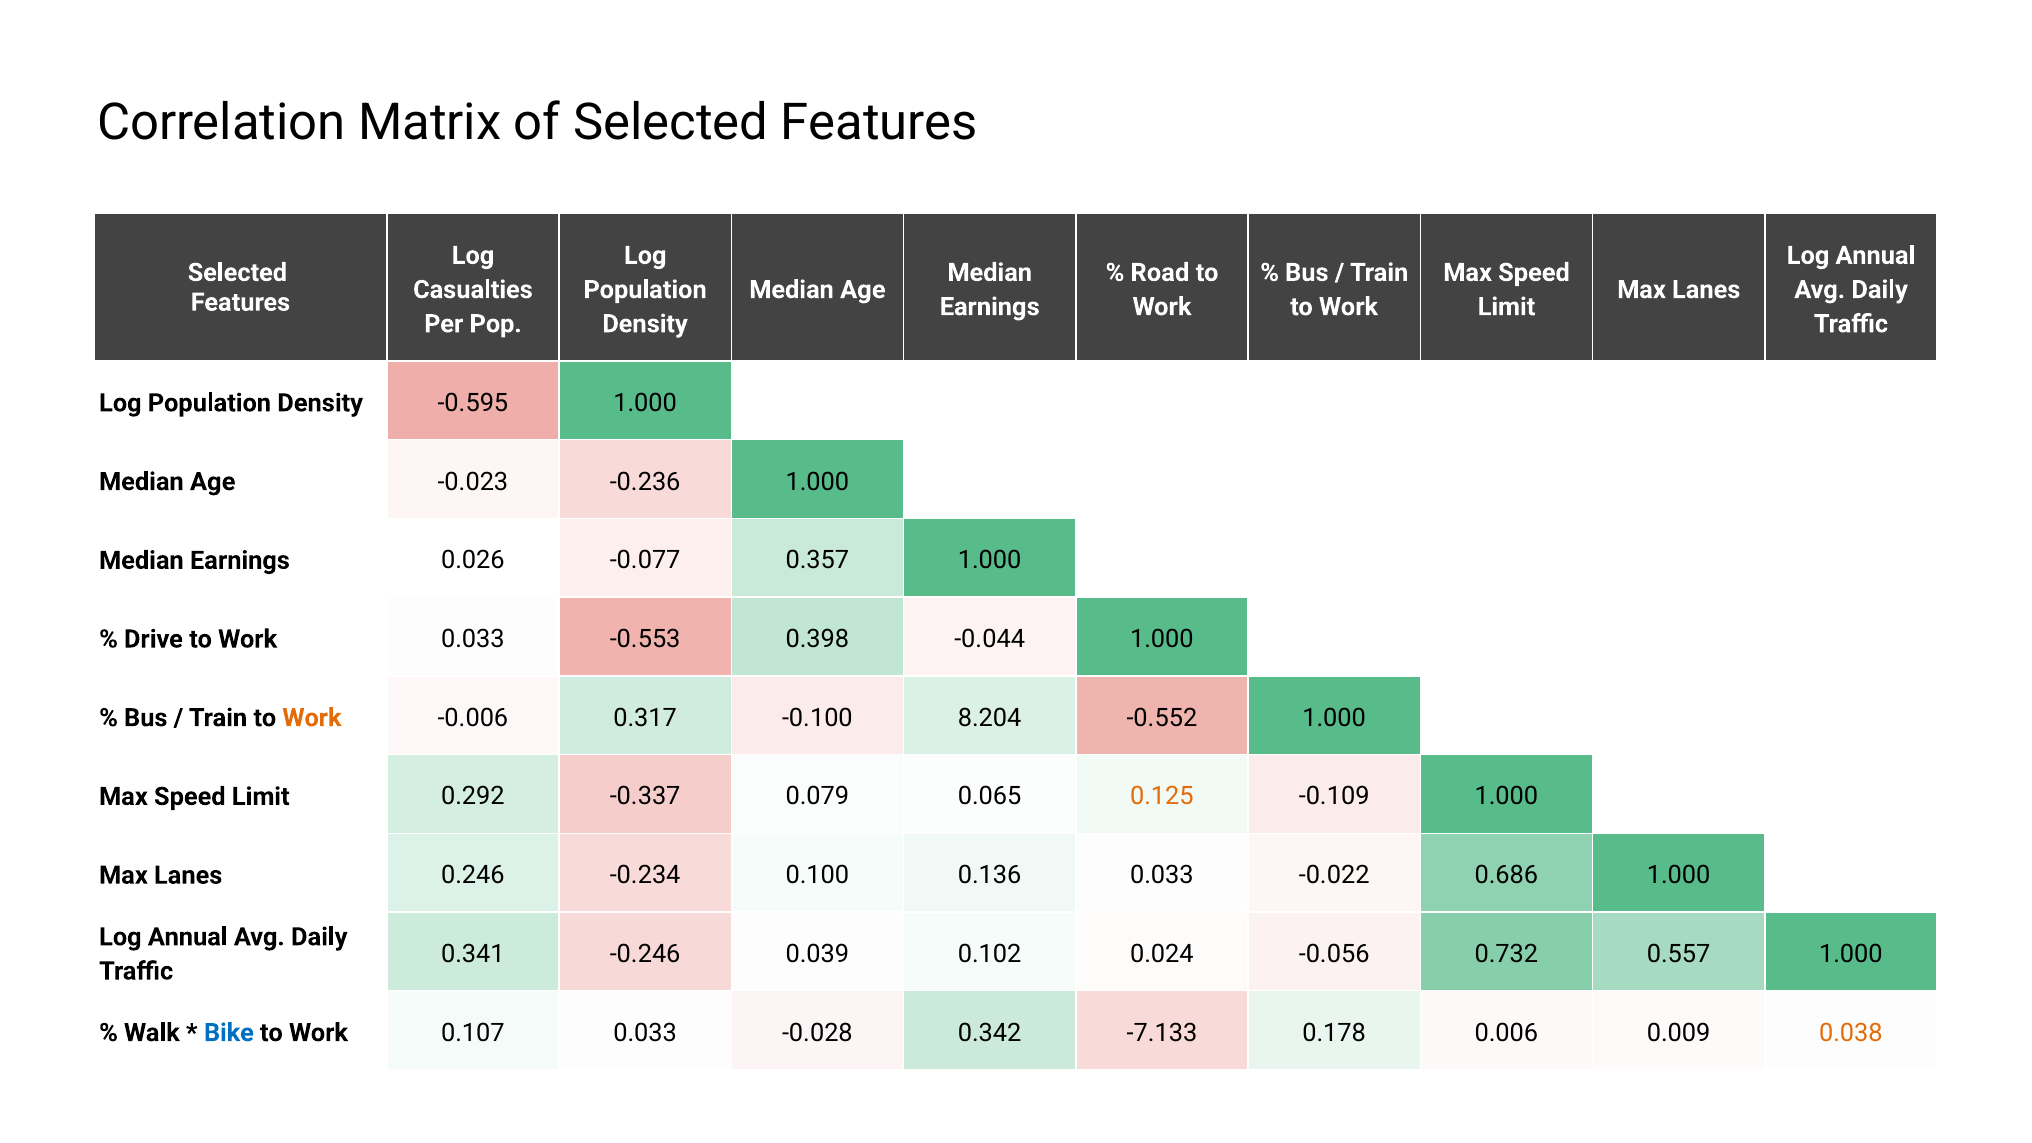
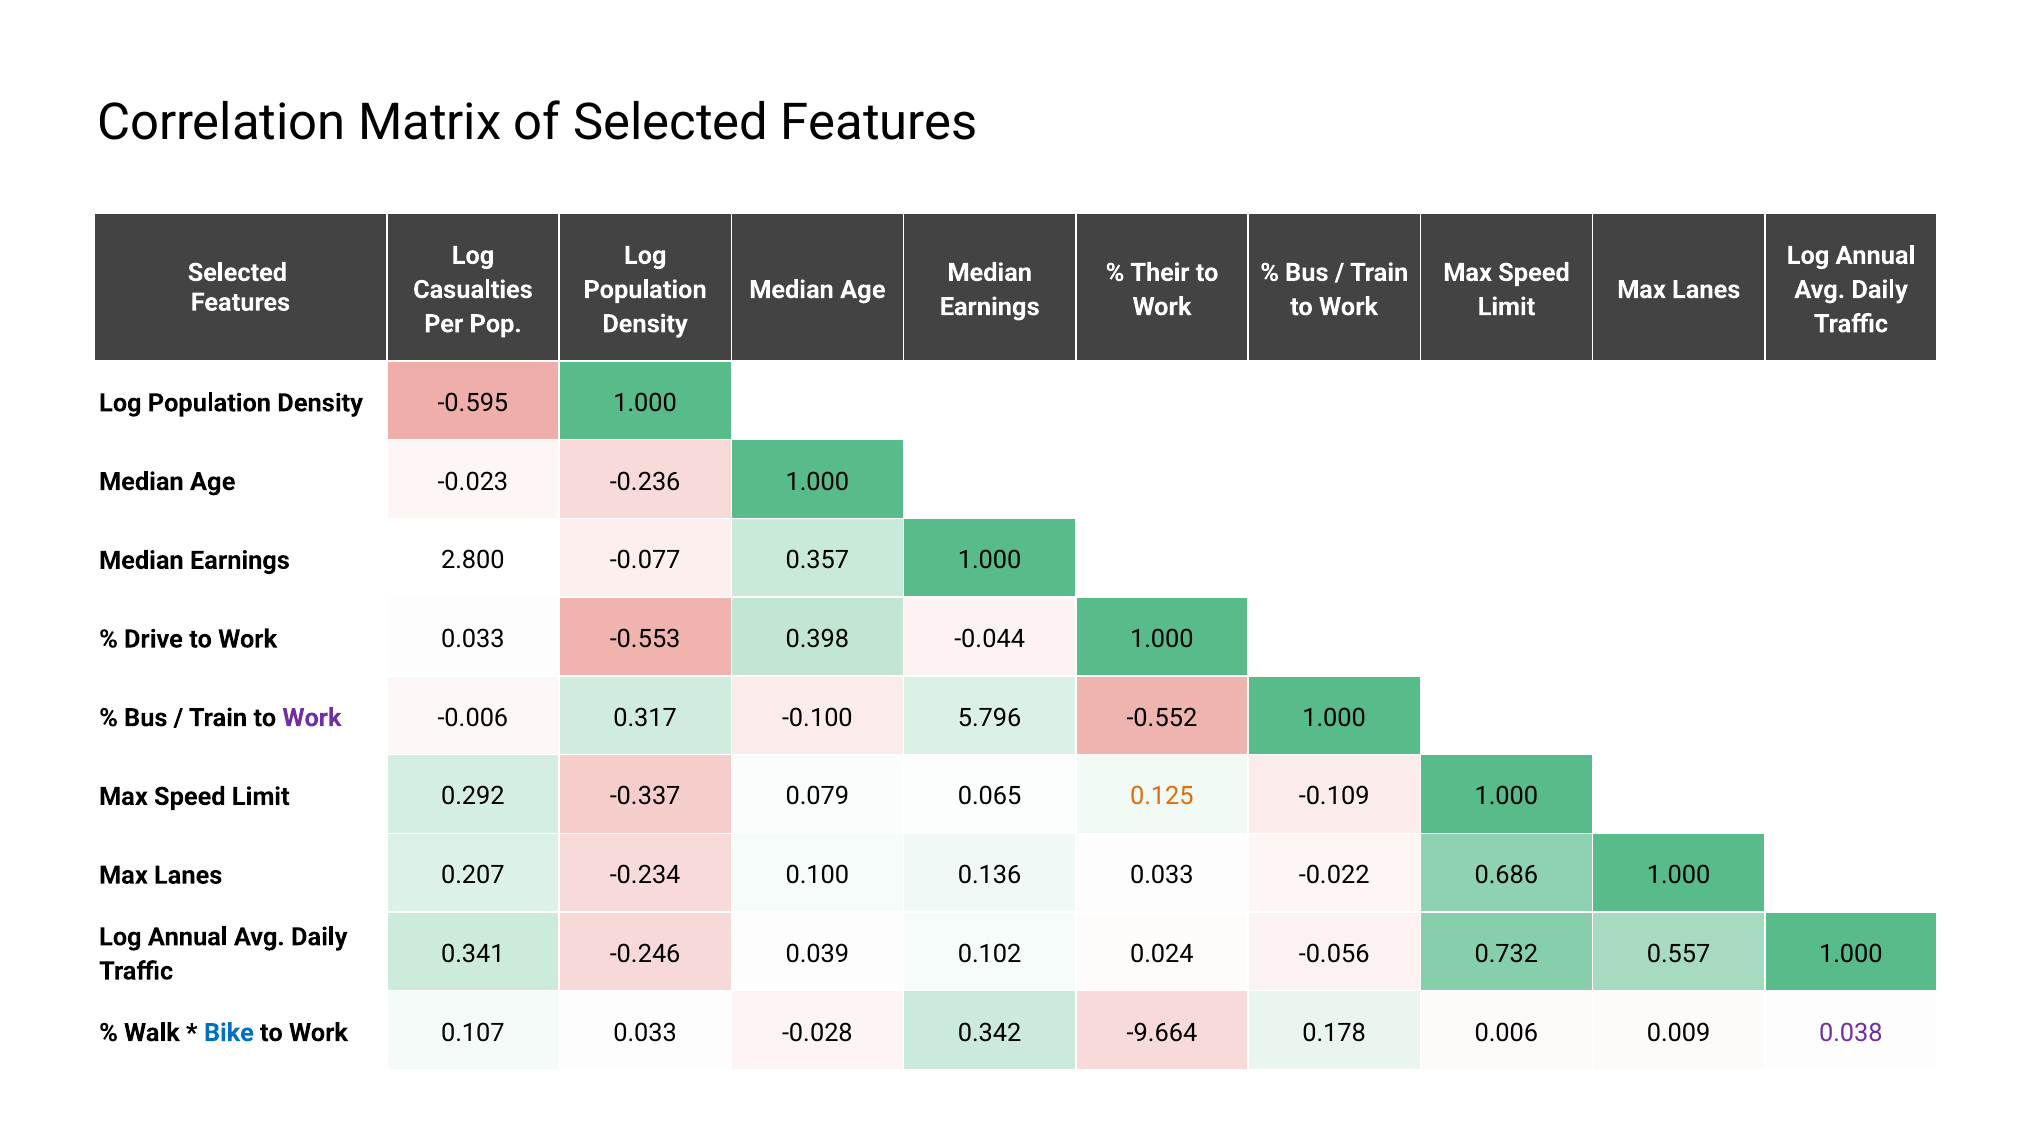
Road: Road -> Their (1160, 273)
0.026: 0.026 -> 2.800 (473, 560)
Work colour: orange -> purple (312, 718)
8.204: 8.204 -> 5.796 (990, 718)
0.246: 0.246 -> 0.207 (473, 875)
-7.133: -7.133 -> -9.664 (1162, 1033)
0.038 colour: orange -> purple (1851, 1033)
